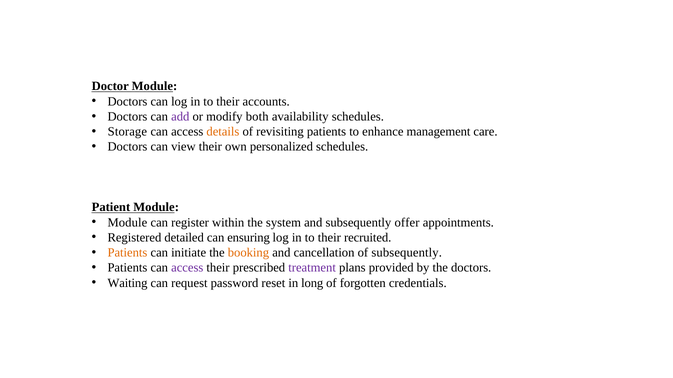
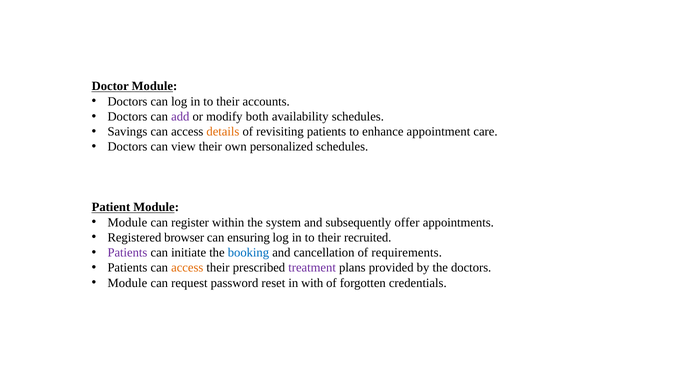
Storage: Storage -> Savings (127, 132)
management: management -> appointment (438, 132)
detailed: detailed -> browser (184, 238)
Patients colour: orange -> purple (127, 253)
booking colour: orange -> blue (248, 253)
of subsequently: subsequently -> requirements (407, 253)
access colour: purple -> orange (187, 268)
Waiting: Waiting -> Module (127, 283)
long: long -> with (312, 283)
